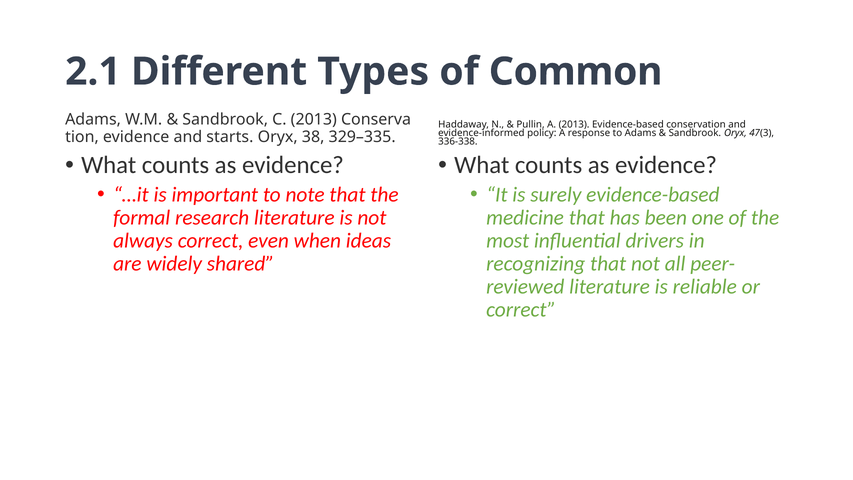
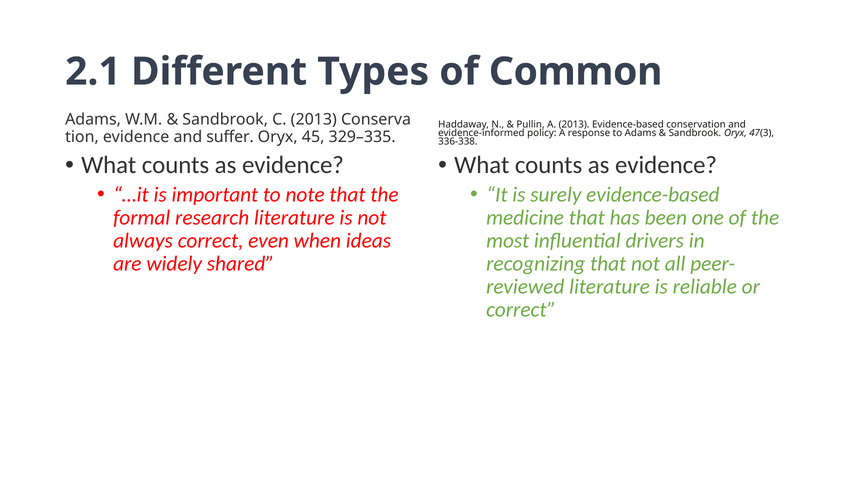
starts: starts -> suffer (230, 137)
38: 38 -> 45 (313, 137)
